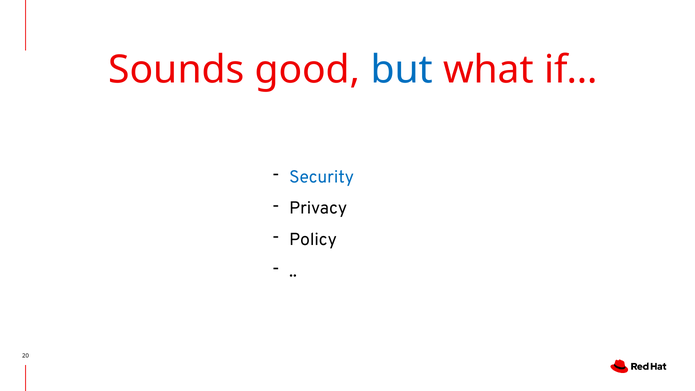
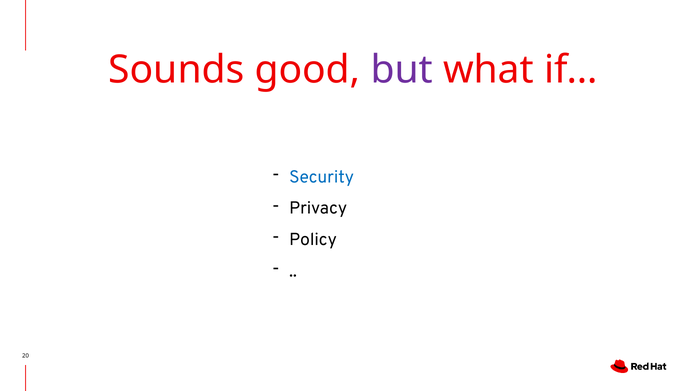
but colour: blue -> purple (402, 70)
